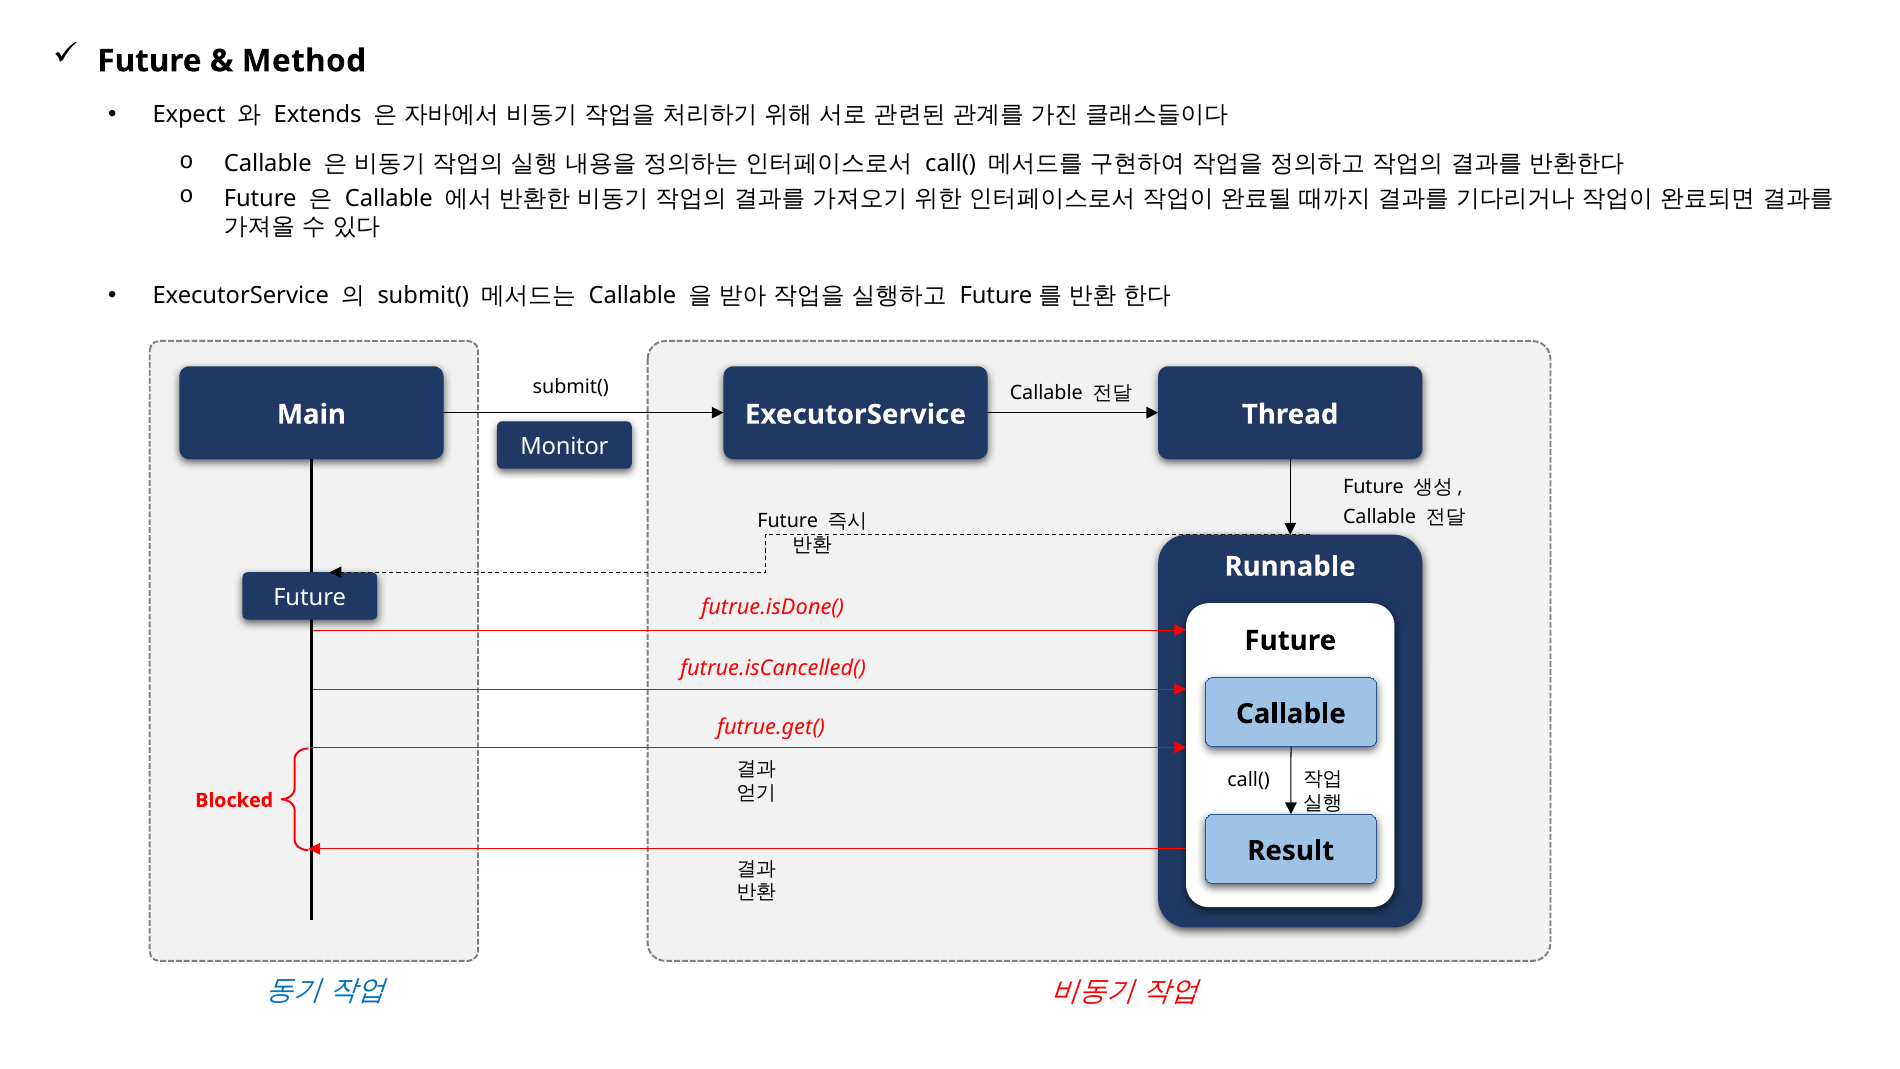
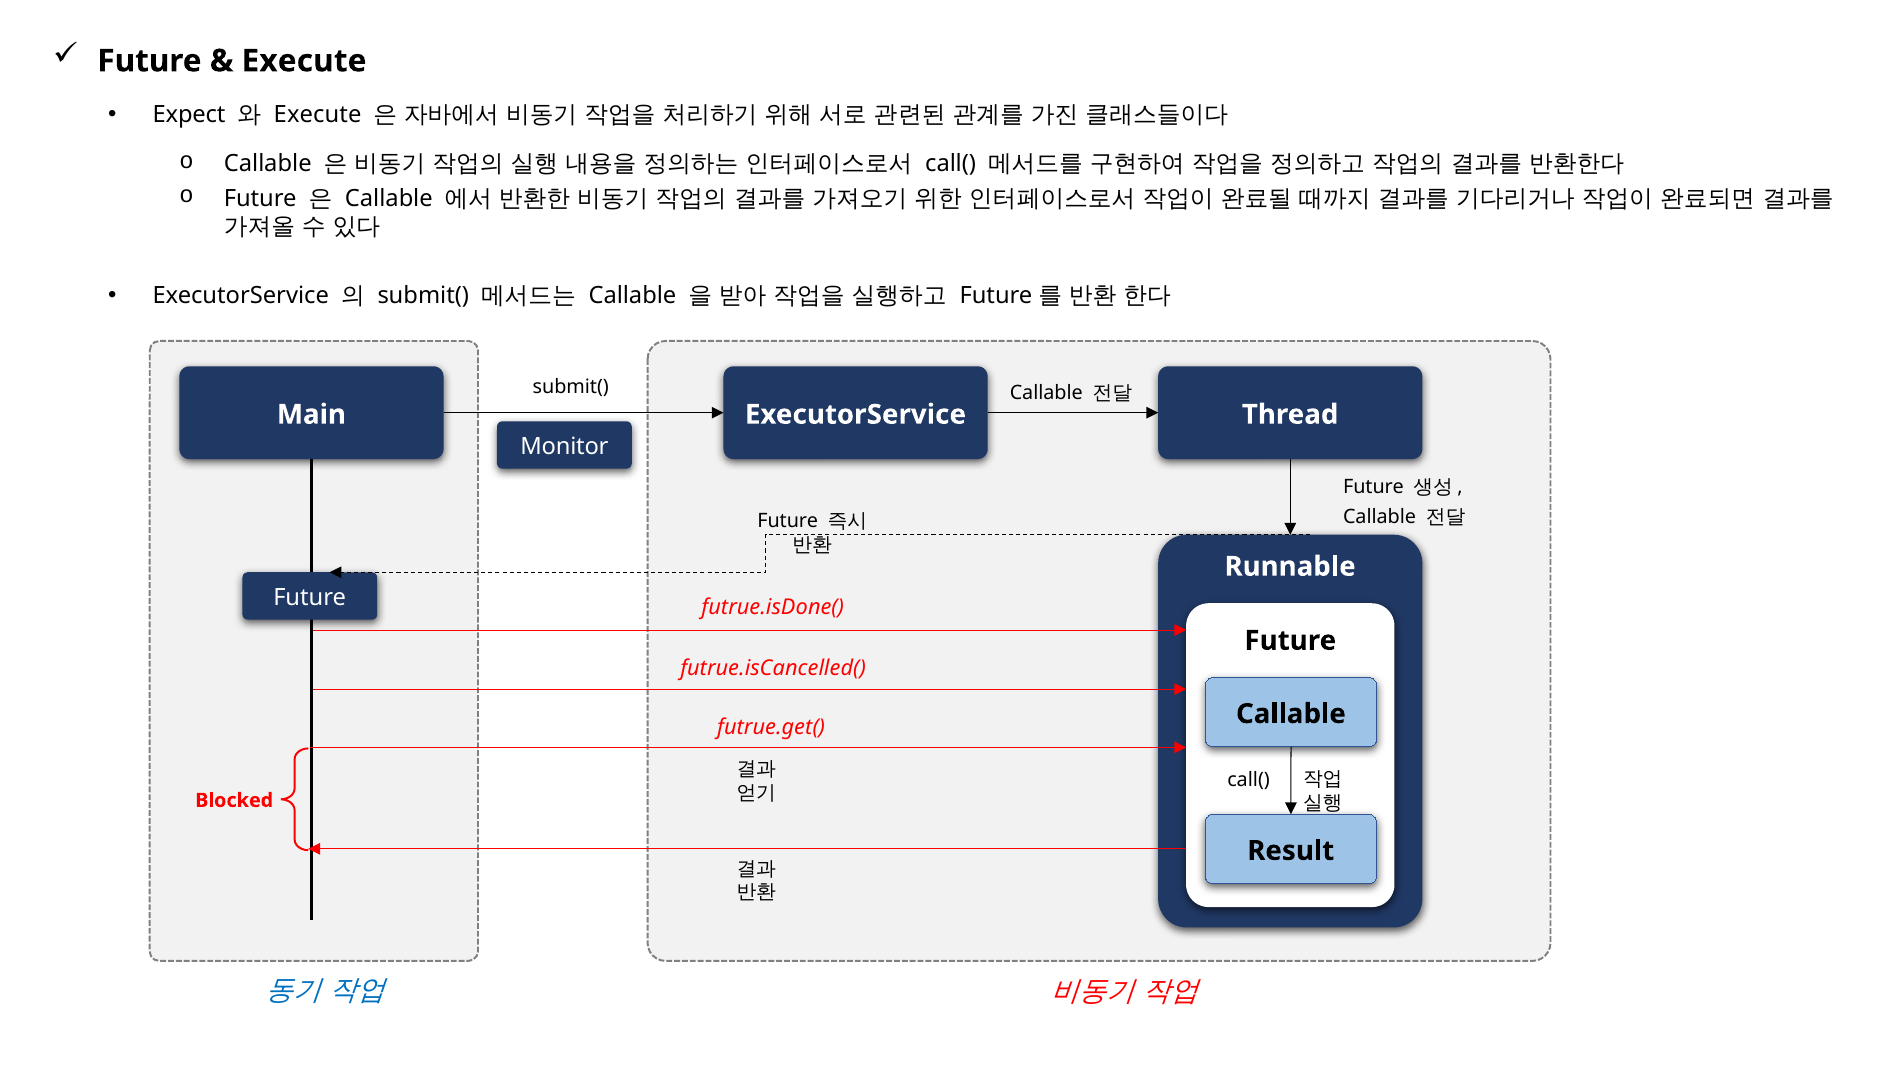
Method: Method -> Execute (304, 61)
Extends: Extends -> Execute (318, 115)
